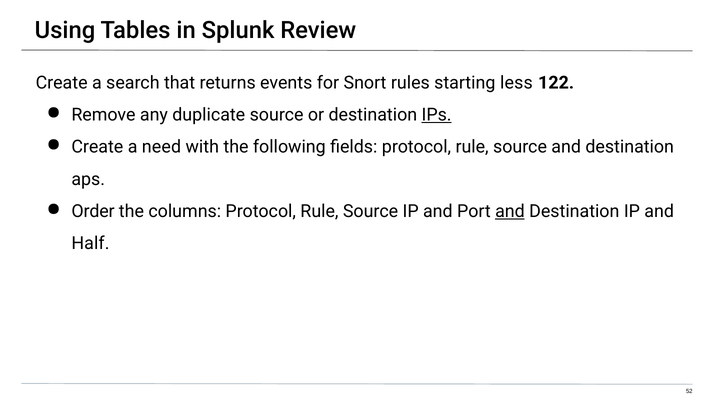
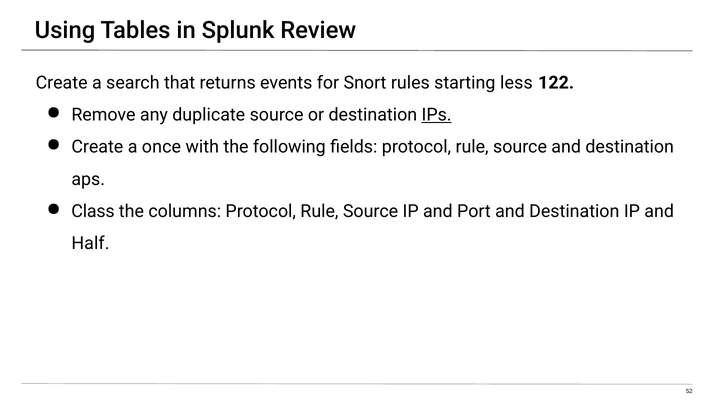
need: need -> once (161, 147)
Order: Order -> Class (93, 211)
and underline: present -> none (510, 211)
